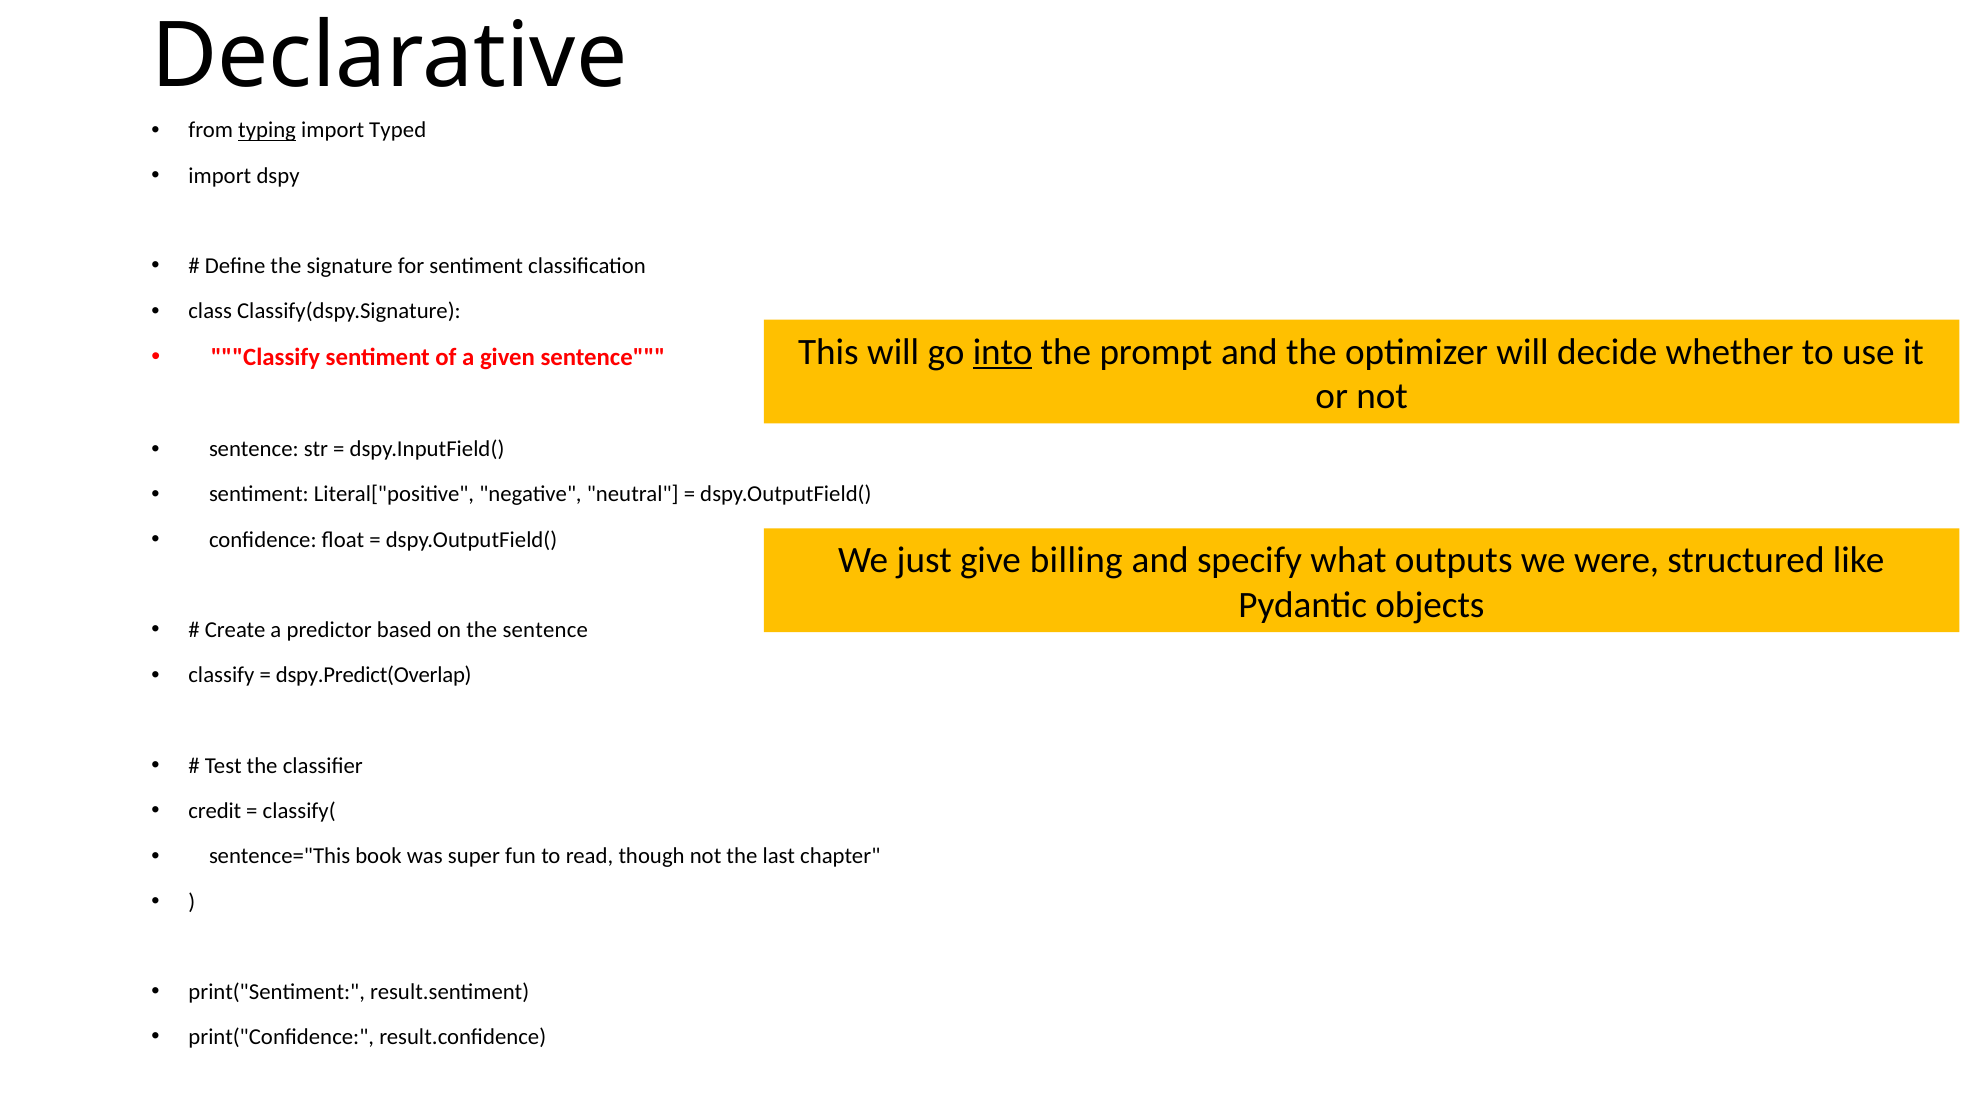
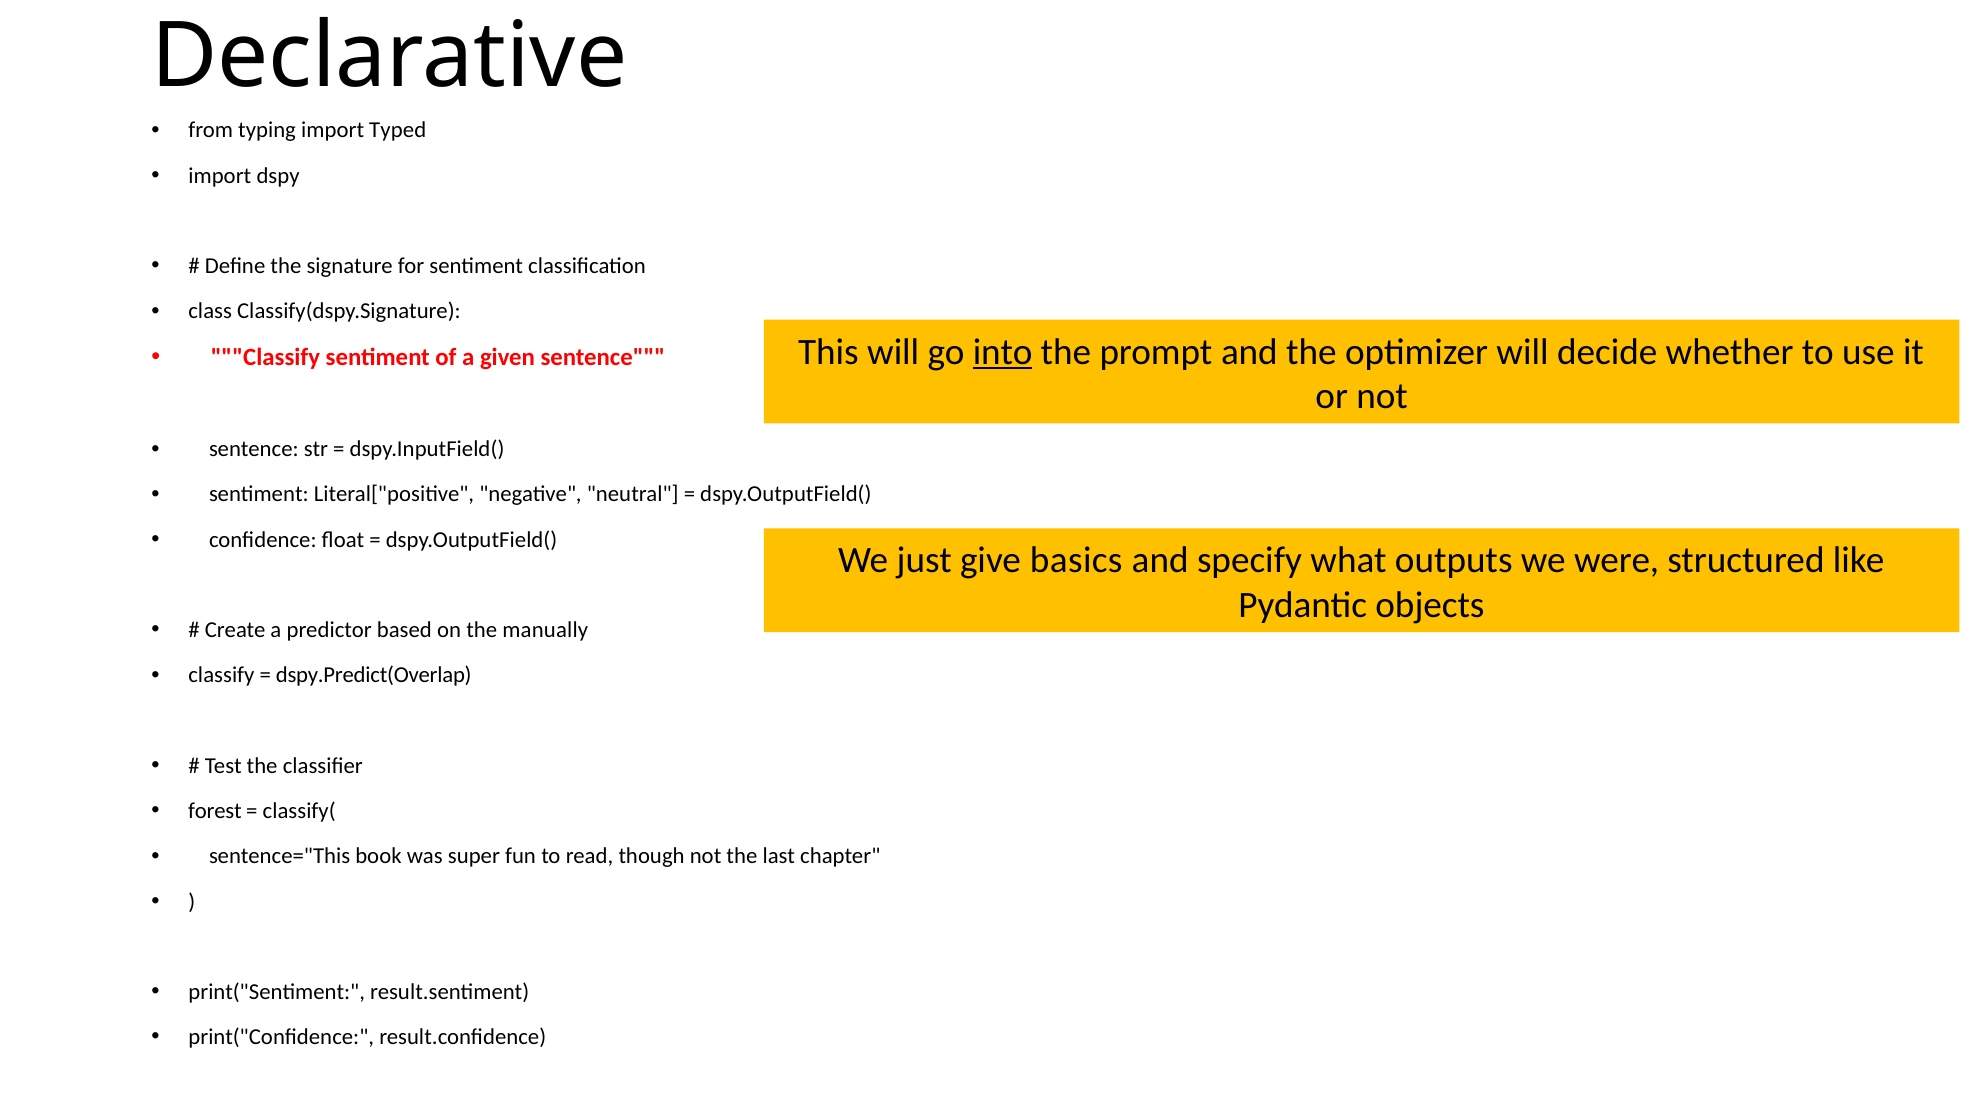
typing underline: present -> none (267, 130)
billing: billing -> basics (1076, 561)
the sentence: sentence -> manually (545, 630)
credit: credit -> forest (215, 811)
